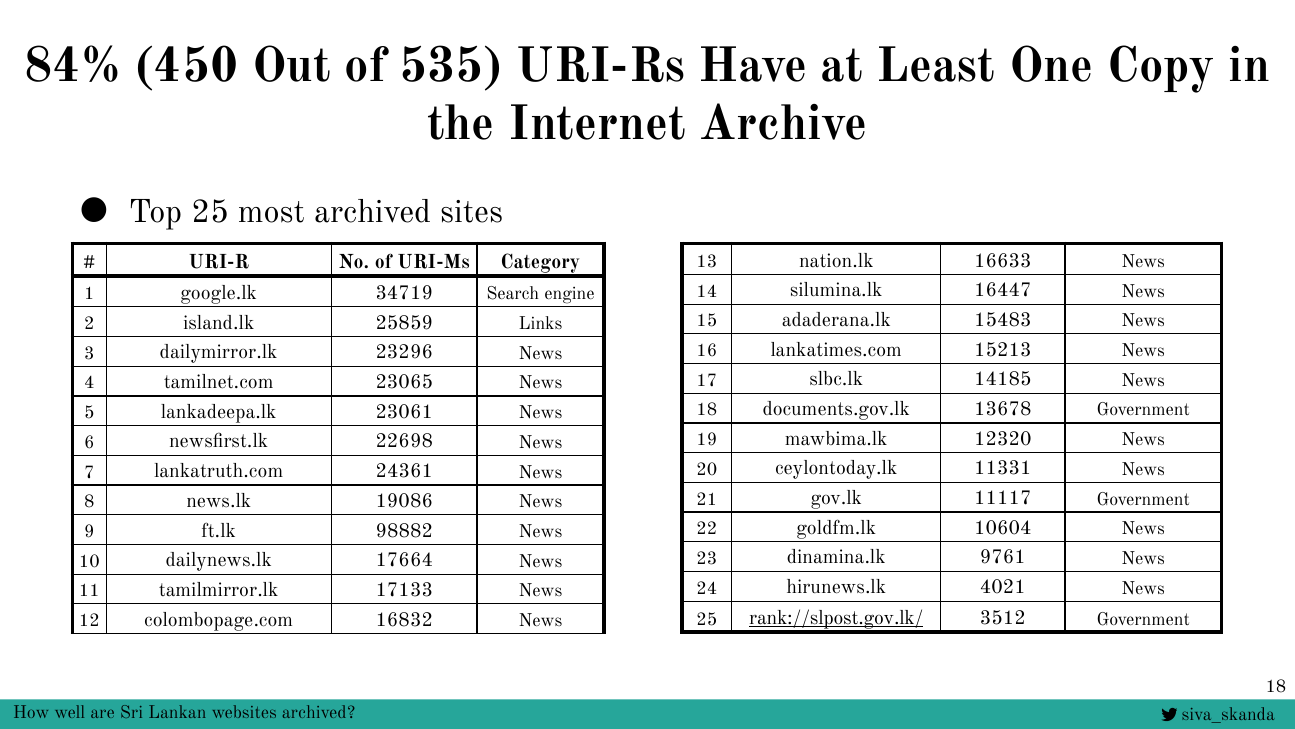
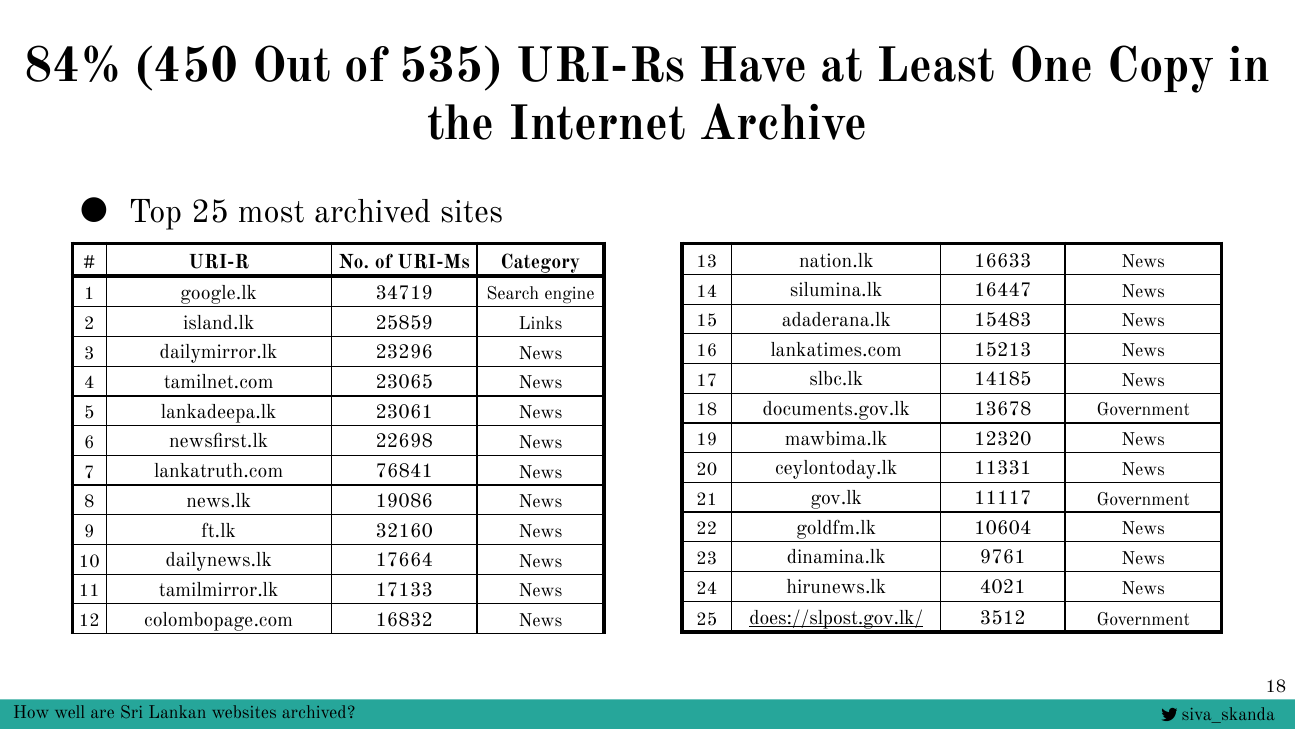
24361: 24361 -> 76841 (404, 471)
98882: 98882 -> 32160 (404, 530)
rank://slpost.gov.lk/: rank://slpost.gov.lk/ -> does://slpost.gov.lk/ (836, 618)
